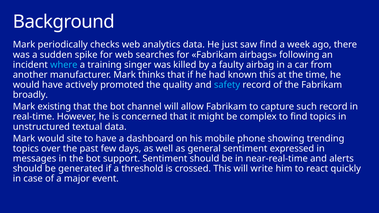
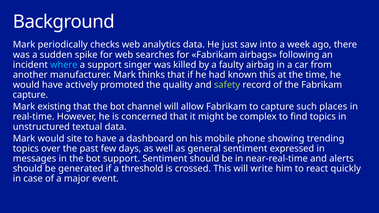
saw find: find -> into (268, 45)
a training: training -> support (105, 65)
safety colour: light blue -> light green (227, 85)
broadly: broadly -> capture (30, 95)
such record: record -> places (333, 107)
